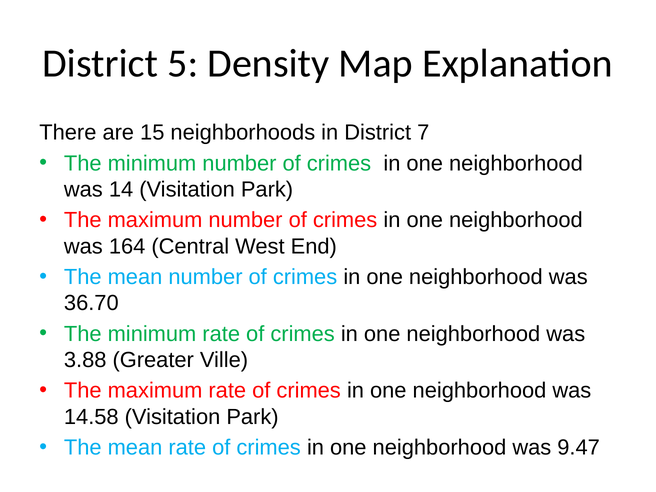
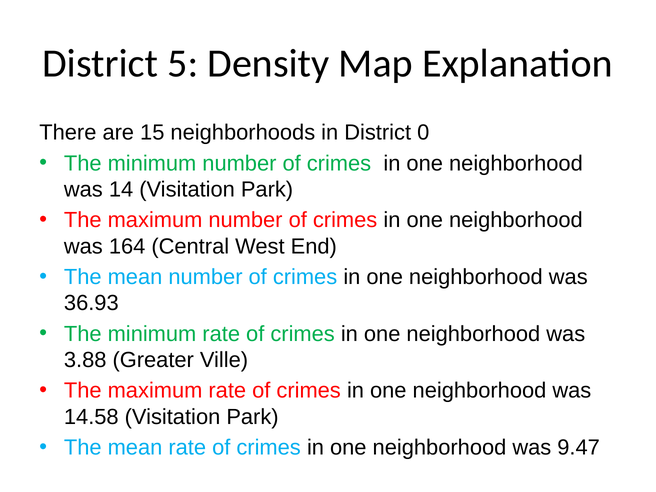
7: 7 -> 0 (423, 133)
36.70: 36.70 -> 36.93 (91, 303)
